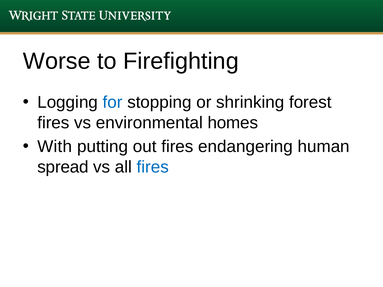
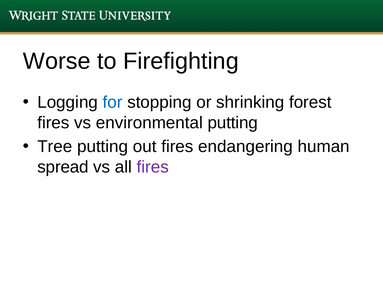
environmental homes: homes -> putting (233, 123)
With: With -> Tree (55, 147)
fires colour: blue -> purple (153, 167)
